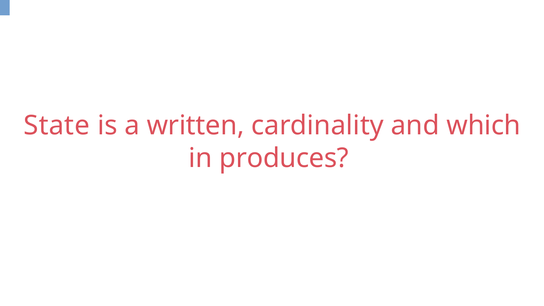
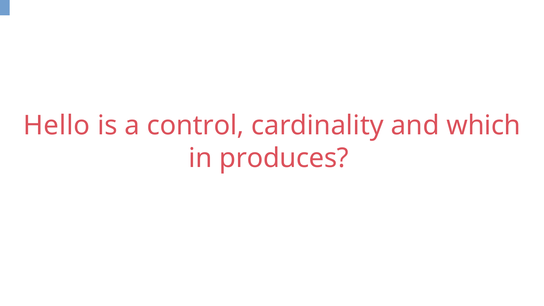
State: State -> Hello (57, 126)
written: written -> control (196, 126)
